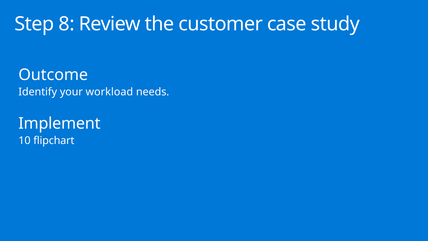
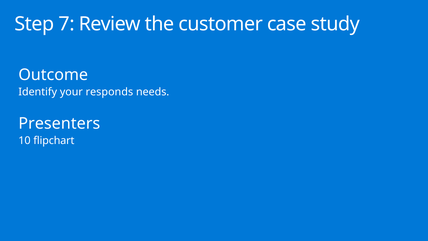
8: 8 -> 7 (67, 24)
workload: workload -> responds (109, 92)
Implement: Implement -> Presenters (59, 123)
